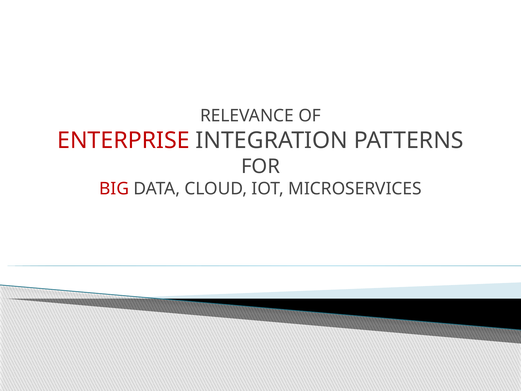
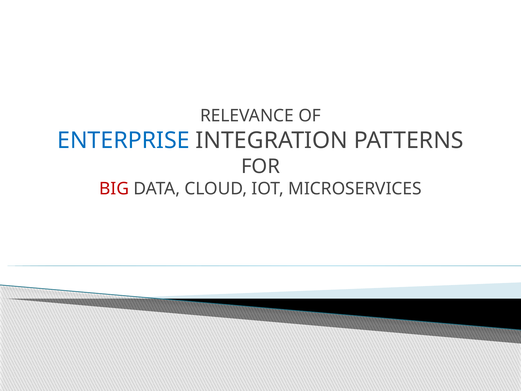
ENTERPRISE colour: red -> blue (123, 140)
